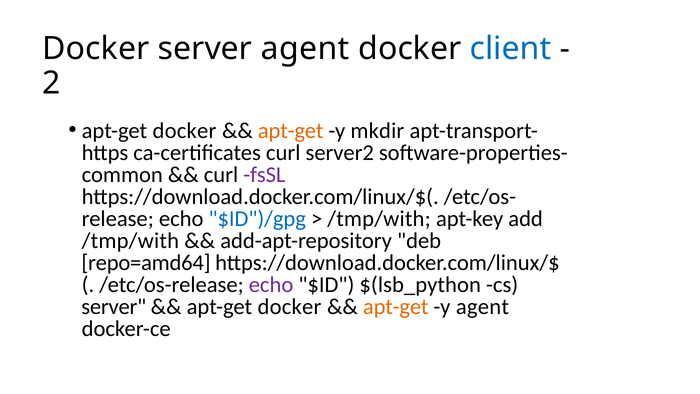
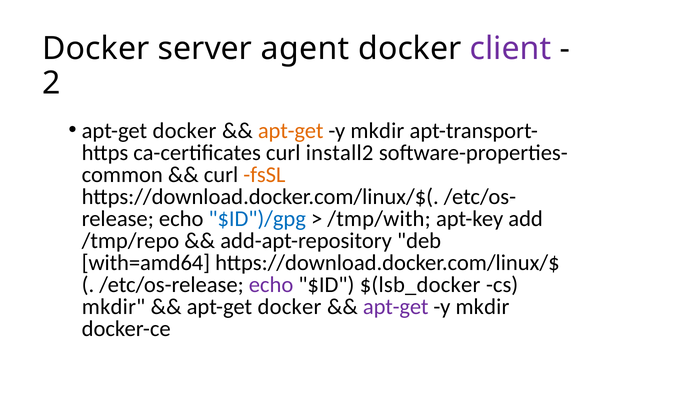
client colour: blue -> purple (511, 49)
server2: server2 -> install2 (340, 153)
fsSL colour: purple -> orange (264, 175)
/tmp/with: /tmp/with -> /tmp/repo (131, 241)
repo=amd64: repo=amd64 -> with=amd64 (146, 263)
$(lsb_python: $(lsb_python -> $(lsb_docker (420, 285)
server: server -> mkdir (114, 307)
apt-get colour: orange -> purple (396, 307)
agent: agent -> mkdir (482, 307)
